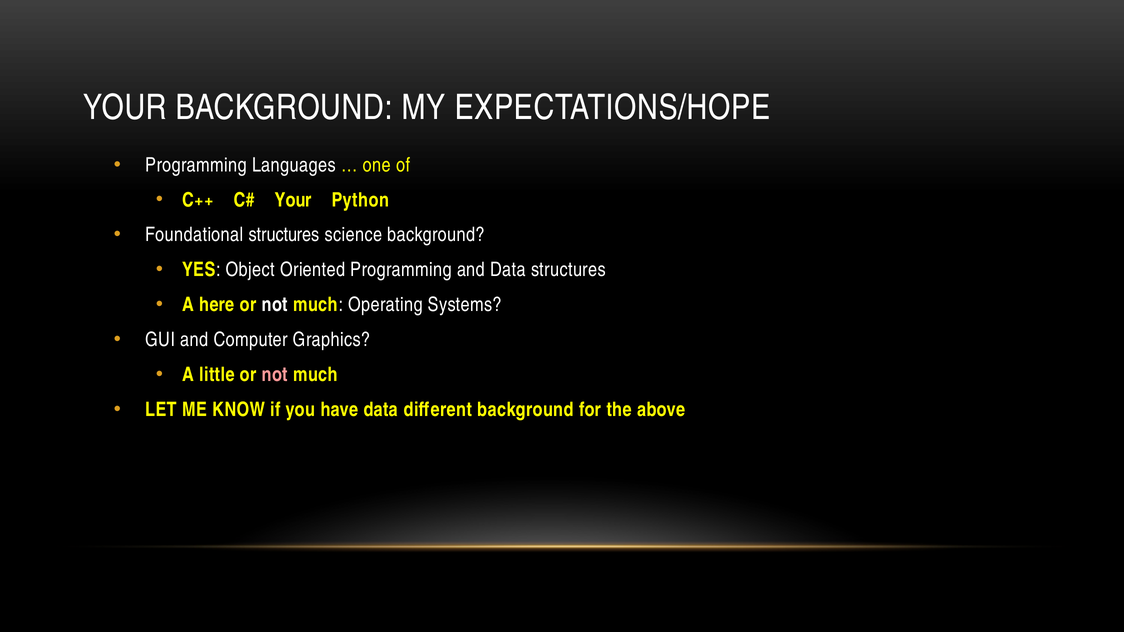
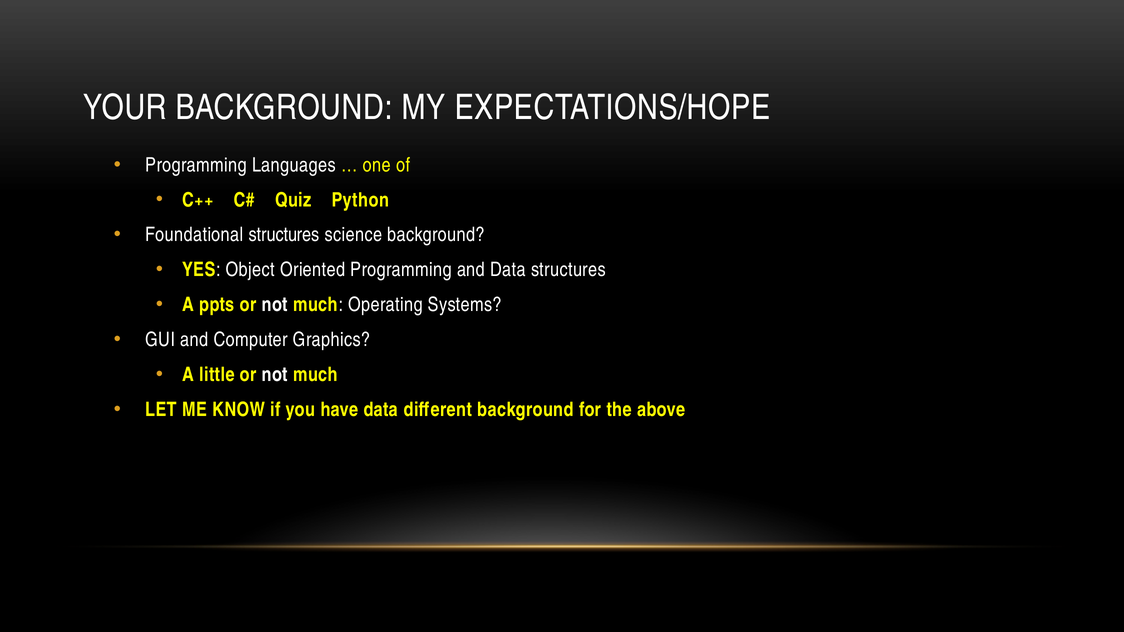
Your: Your -> Quiz (293, 200)
here: here -> ppts (217, 305)
not colour: pink -> white (275, 375)
